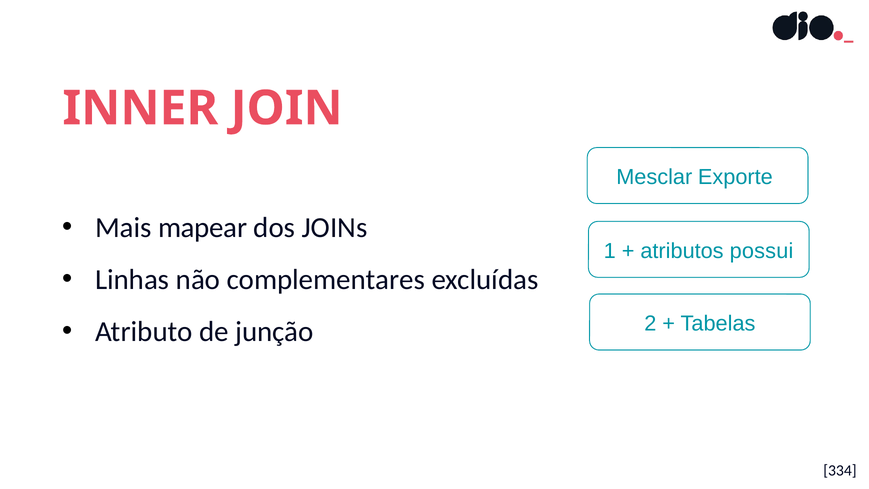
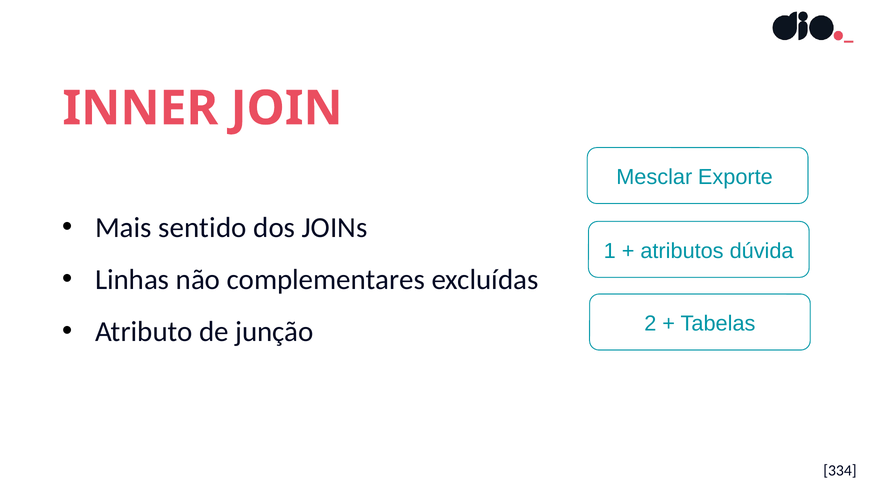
mapear: mapear -> sentido (202, 228)
possui: possui -> dúvida (762, 251)
